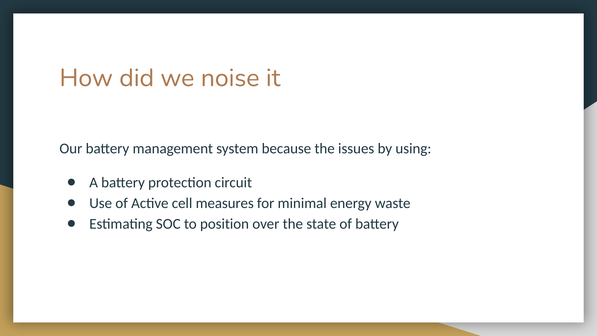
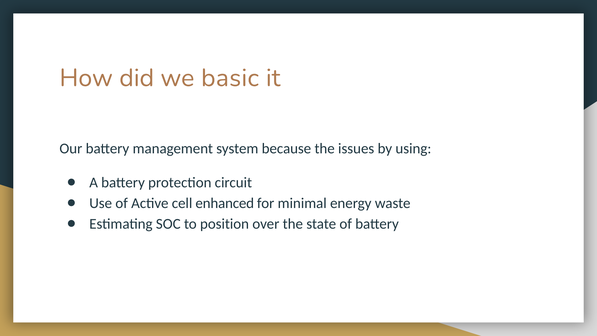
noise: noise -> basic (230, 78)
measures: measures -> enhanced (225, 203)
